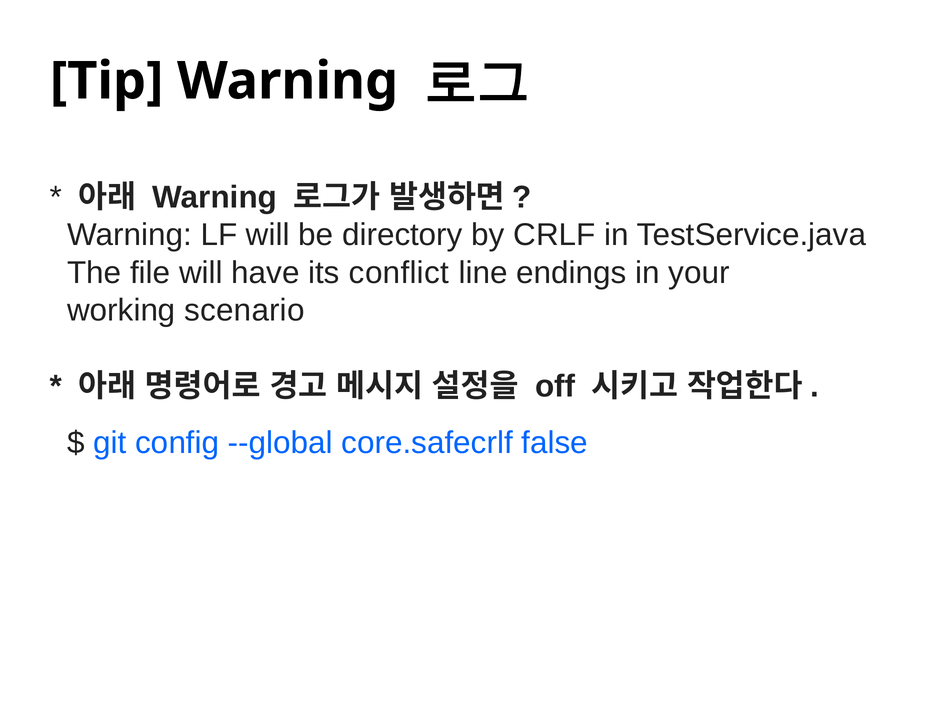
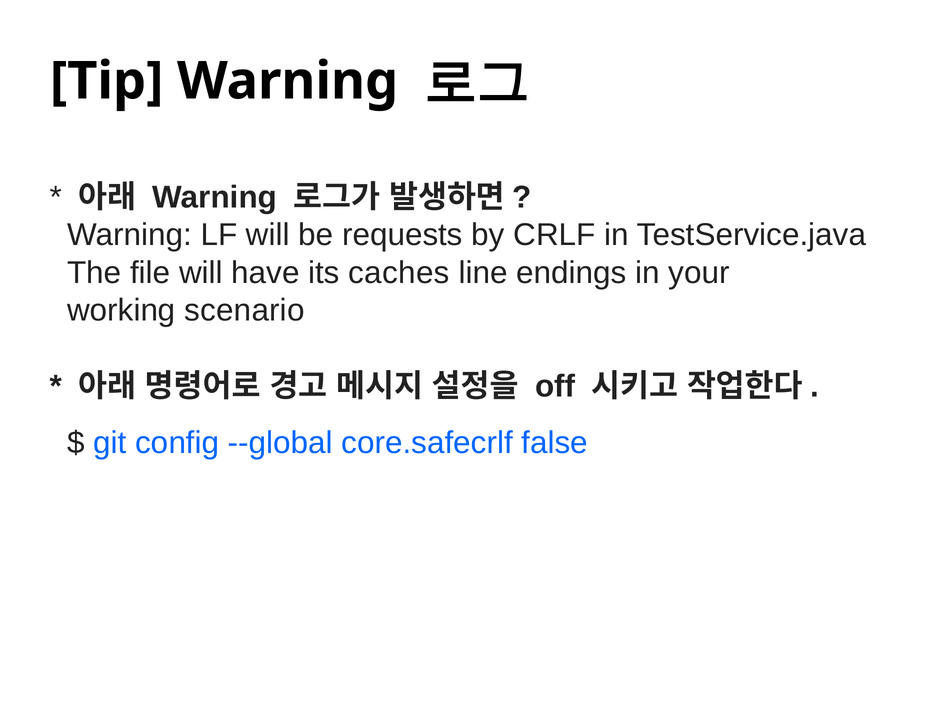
directory: directory -> requests (402, 235)
conflict: conflict -> caches (399, 273)
